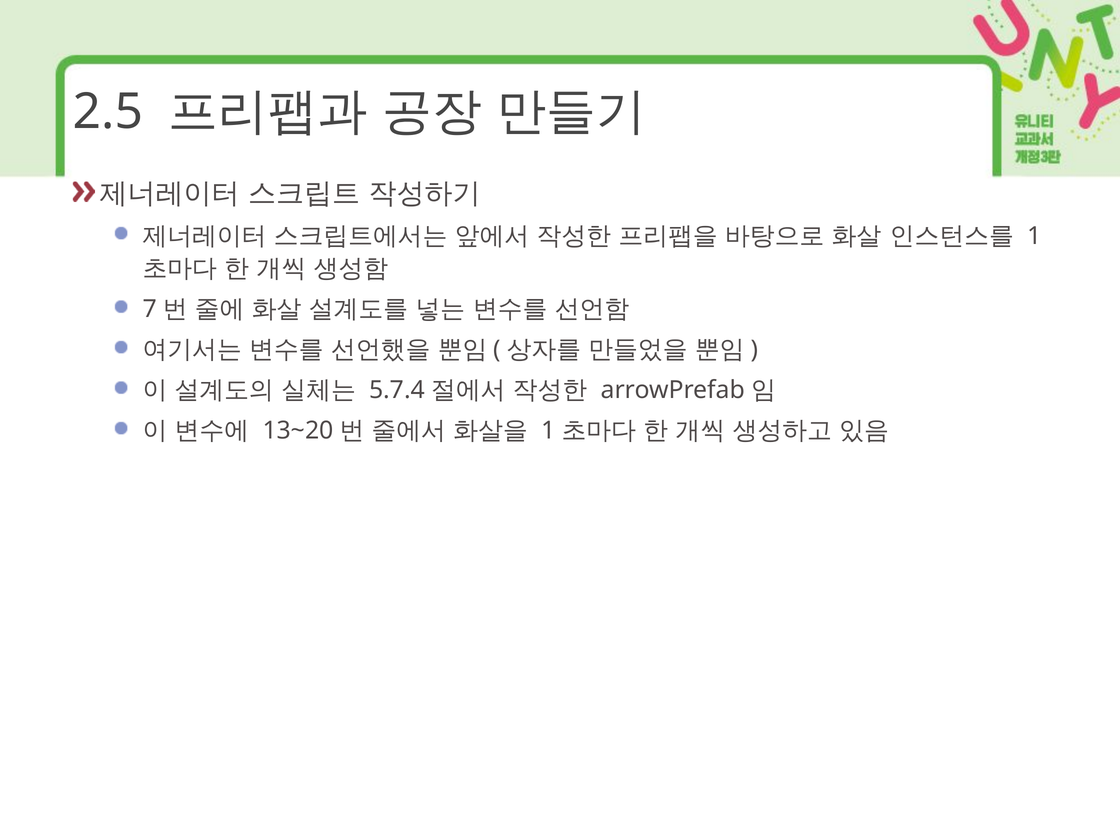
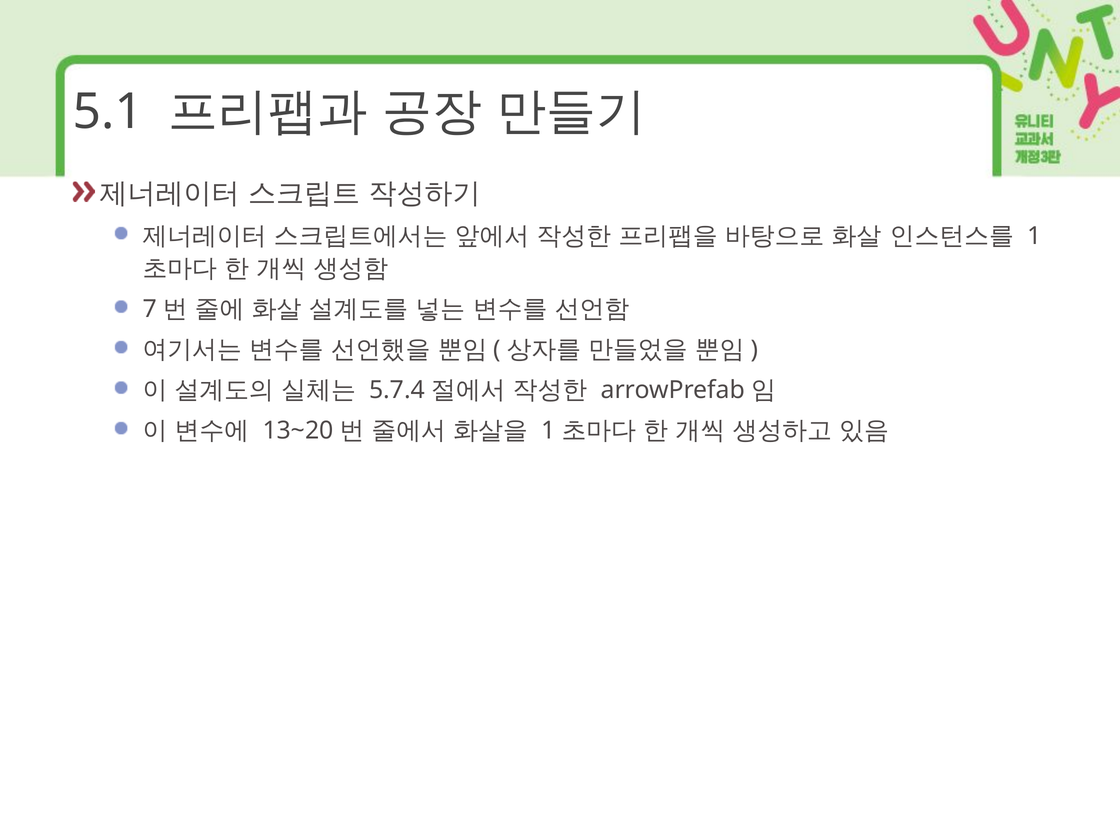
2.5: 2.5 -> 5.1 (108, 112)
